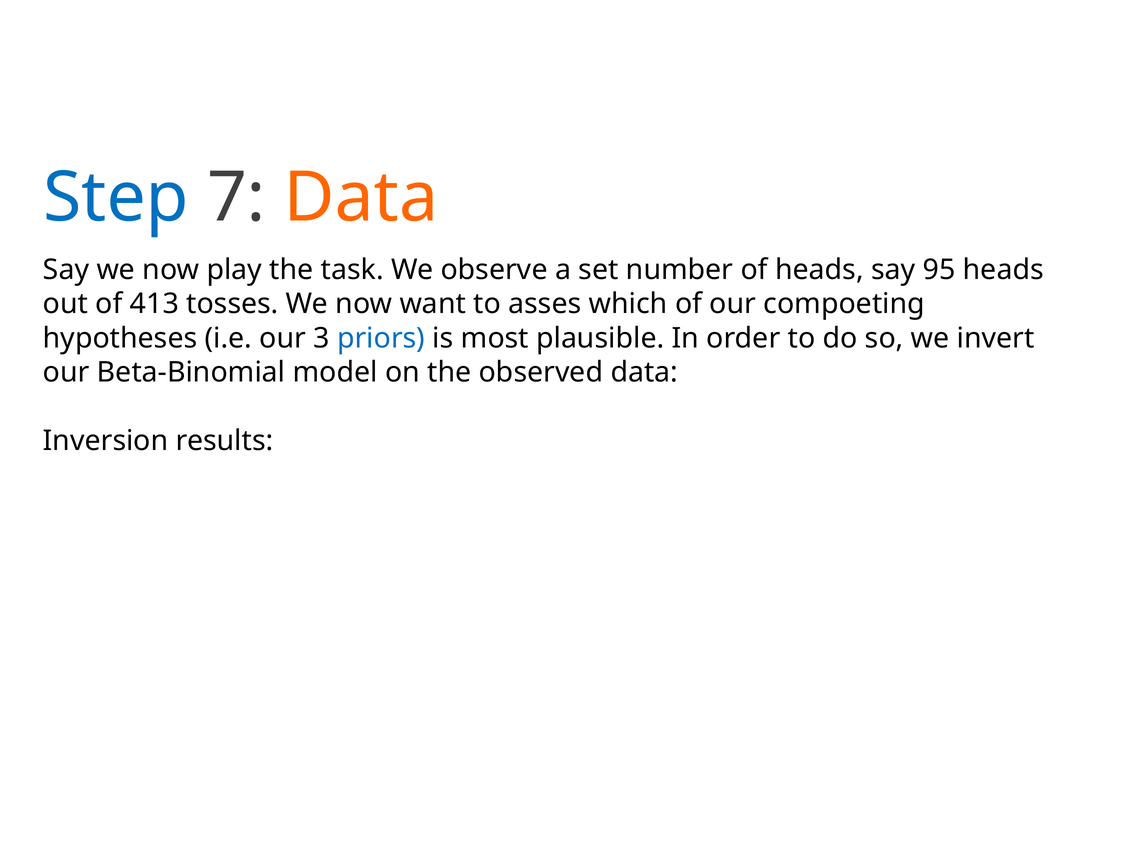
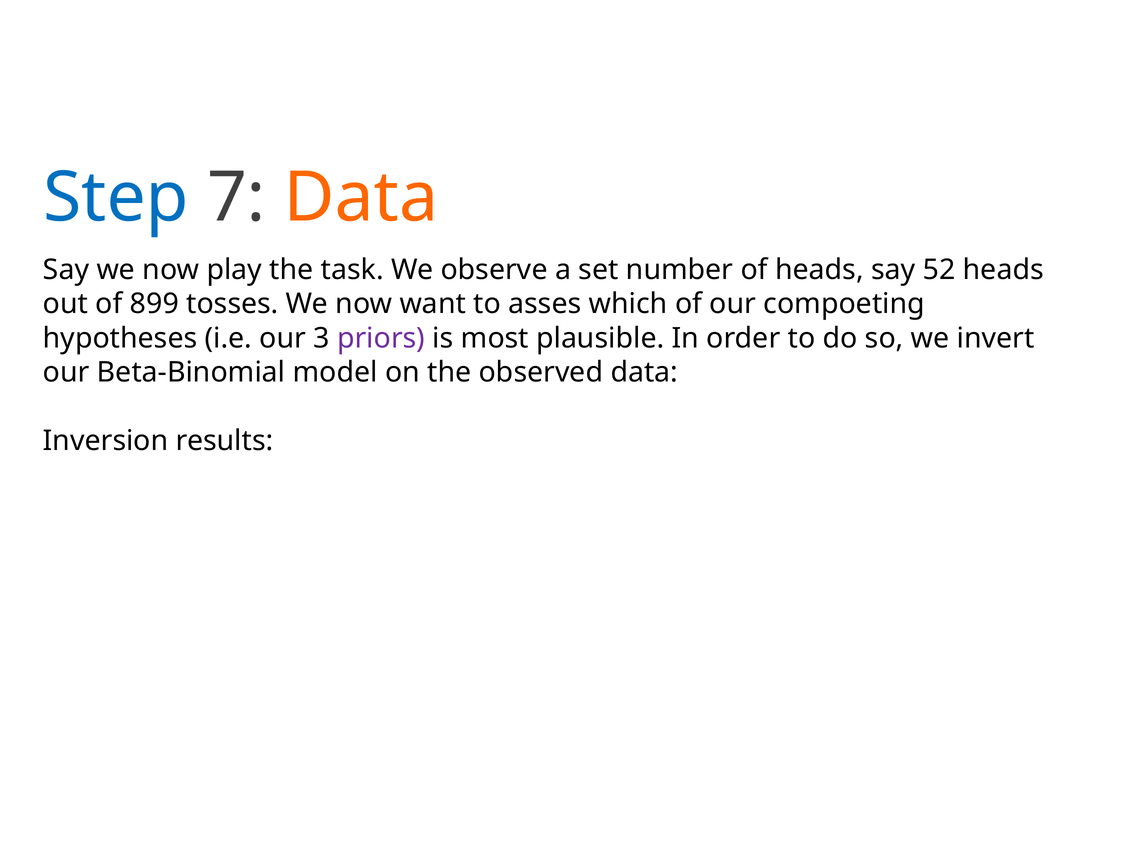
95: 95 -> 52 (939, 269)
413: 413 -> 899 (154, 304)
priors colour: blue -> purple (381, 338)
